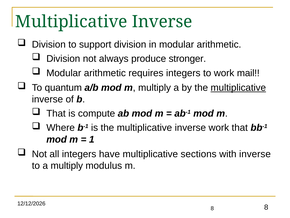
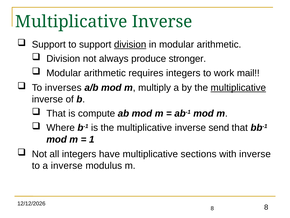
Division: Division -> Support (49, 44)
division underline: none -> present (130, 44)
quantum: quantum -> inverses (63, 87)
inverse work: work -> send (219, 128)
a multiply: multiply -> inverse (67, 165)
